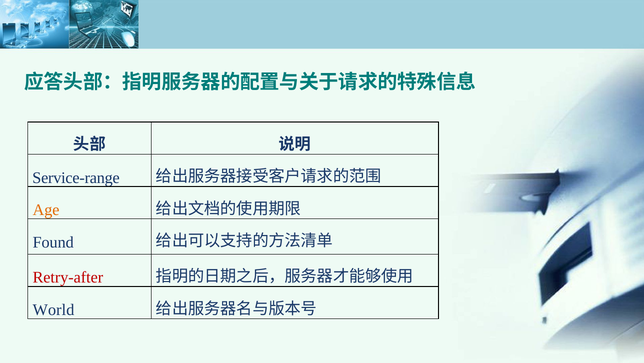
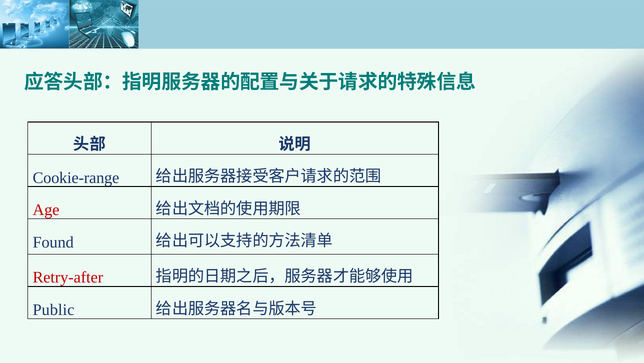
Service-range: Service-range -> Cookie-range (76, 177)
Age colour: orange -> red (46, 210)
World: World -> Public (54, 309)
